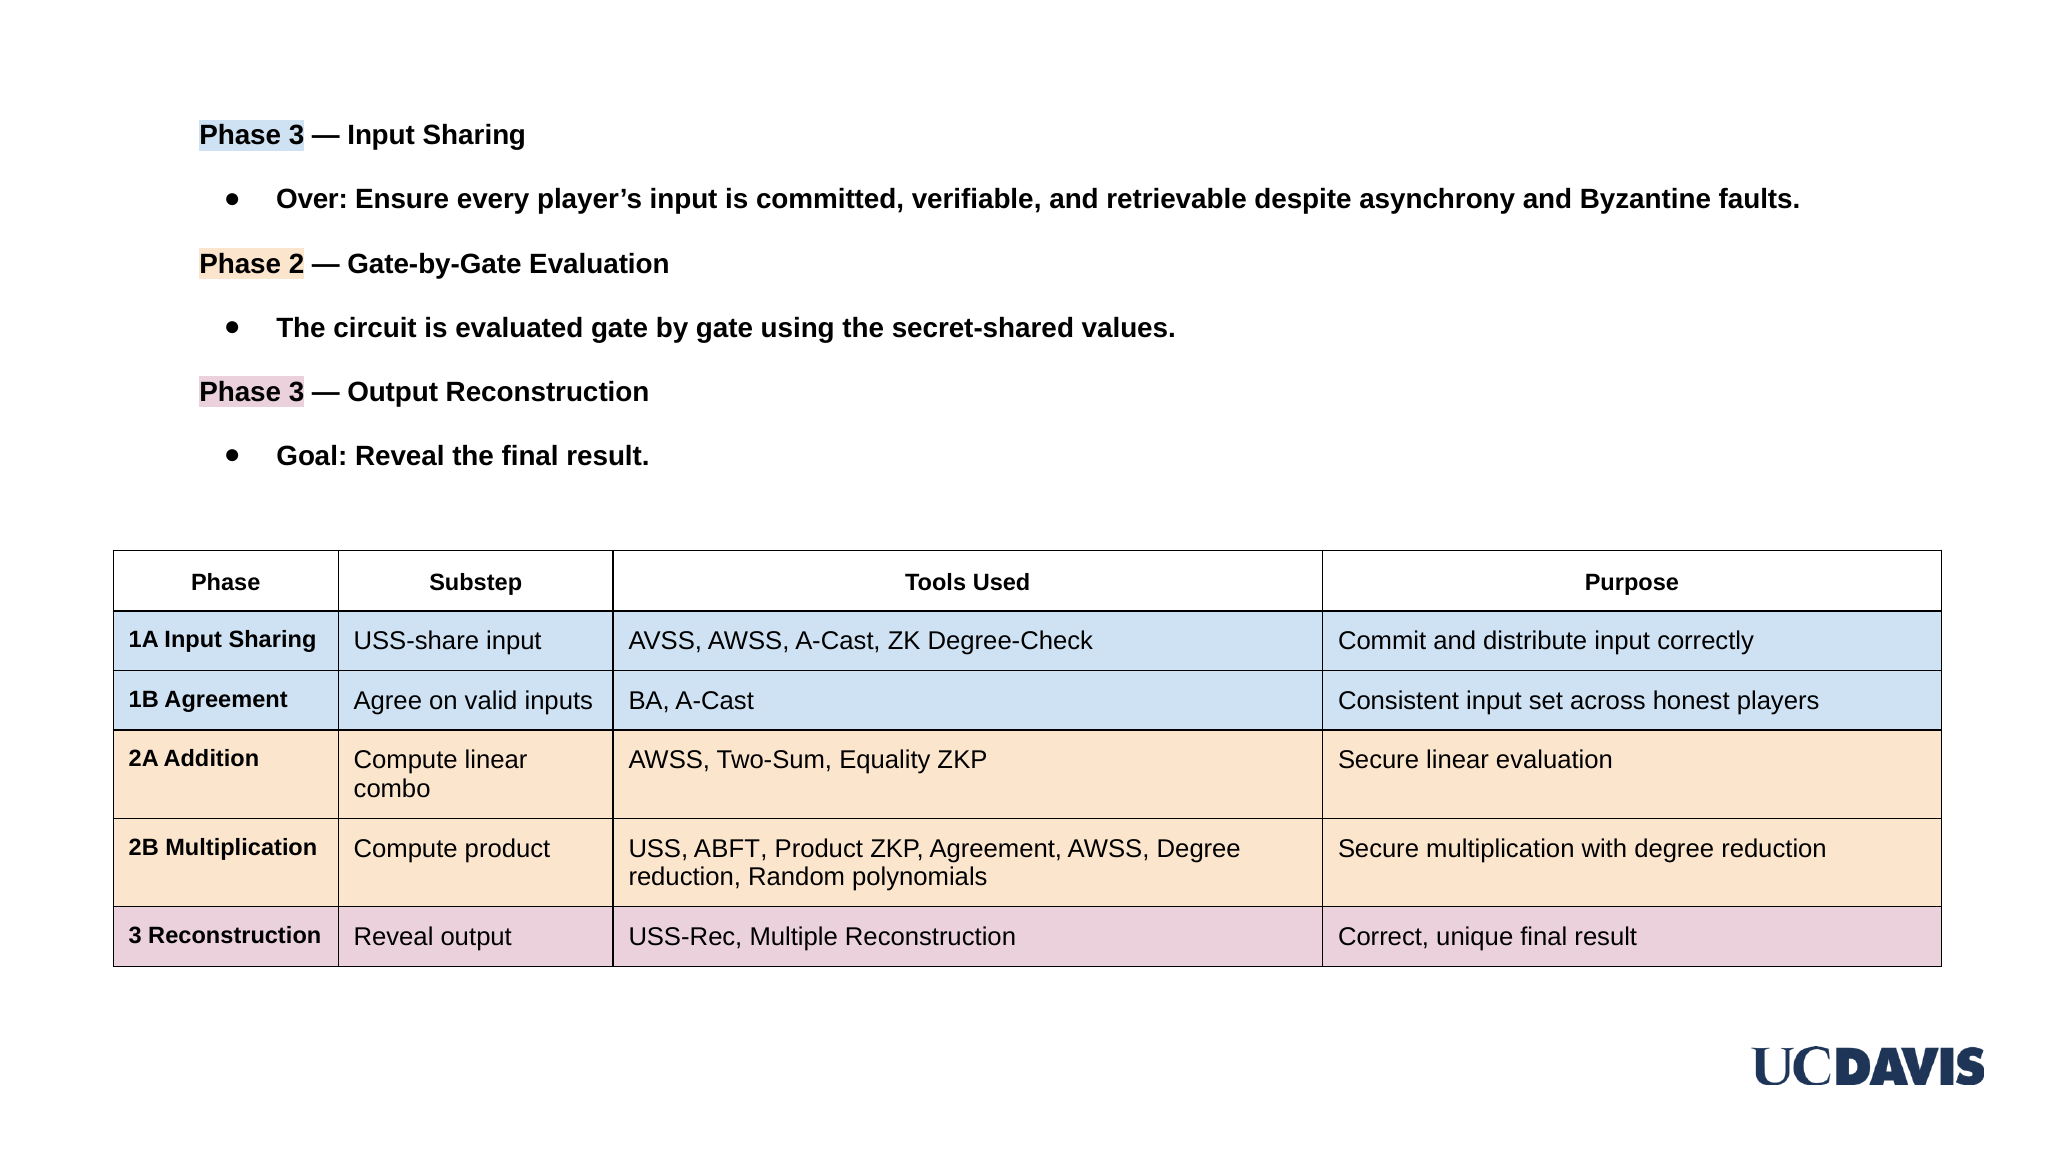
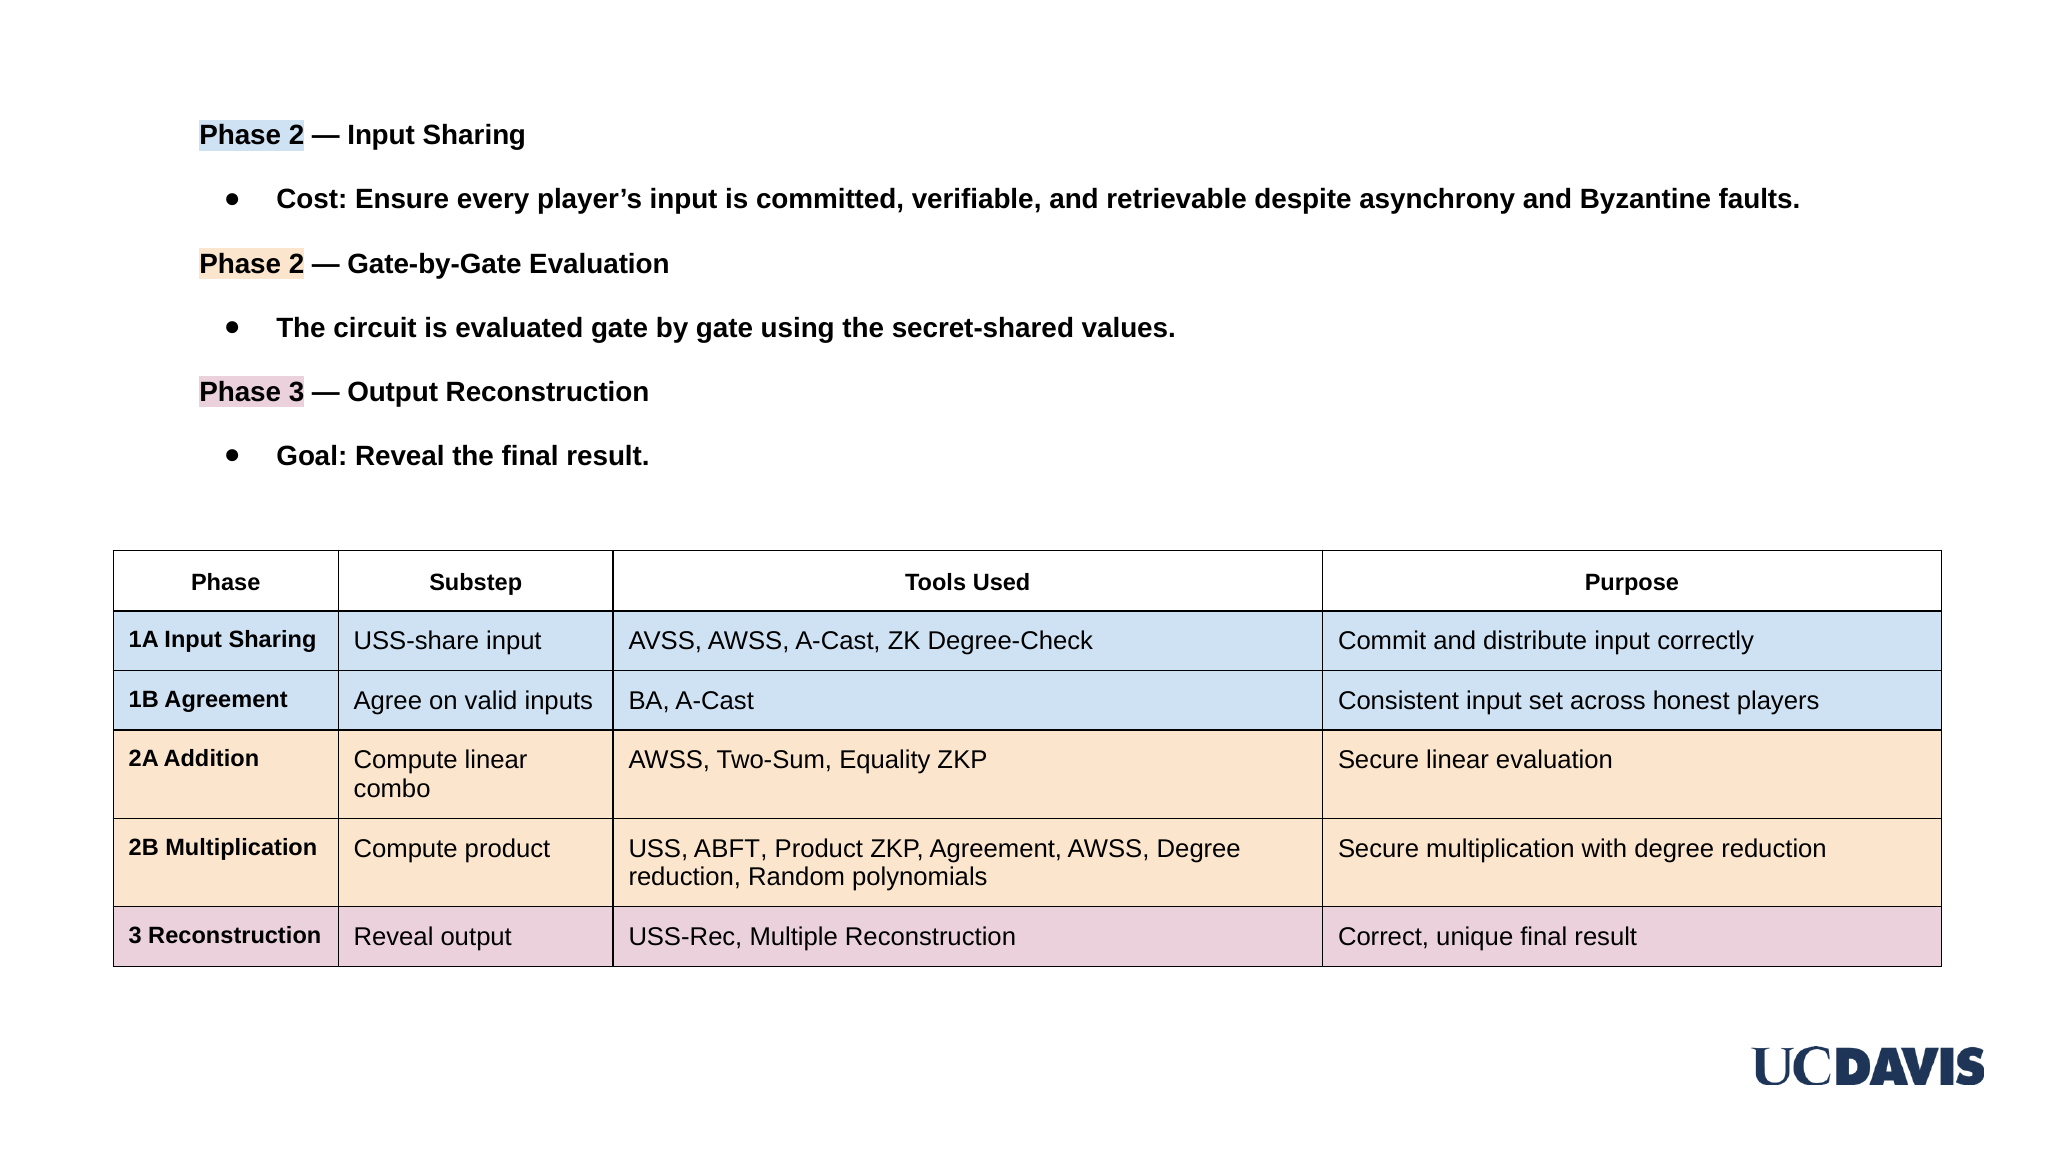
3: 3 -> 2 (297, 136)
Over: Over -> Cost (312, 200)
